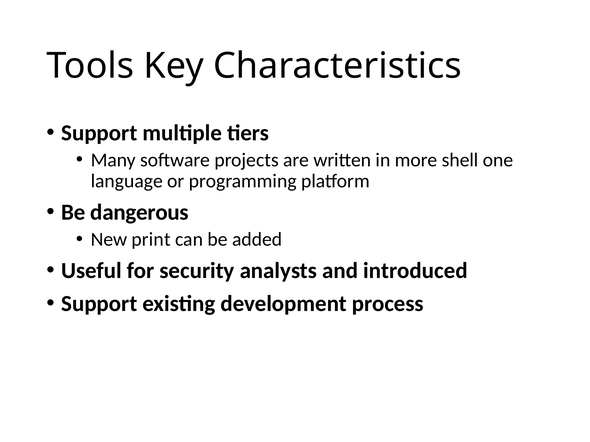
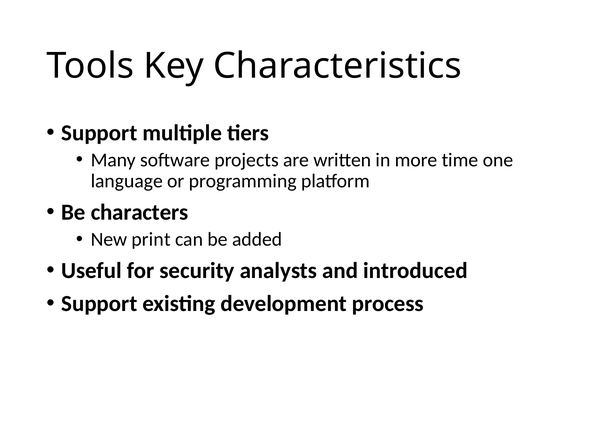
shell: shell -> time (460, 160)
dangerous: dangerous -> characters (139, 213)
